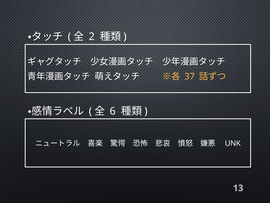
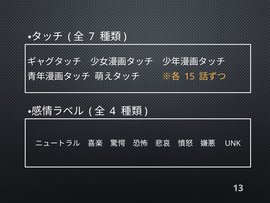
2: 2 -> 7 (92, 37)
37: 37 -> 15 (190, 76)
6: 6 -> 4 (113, 111)
